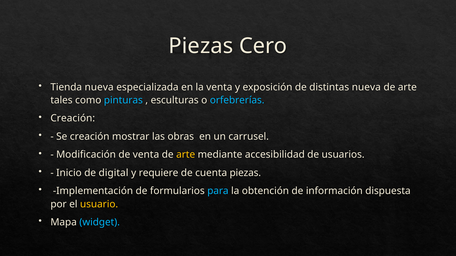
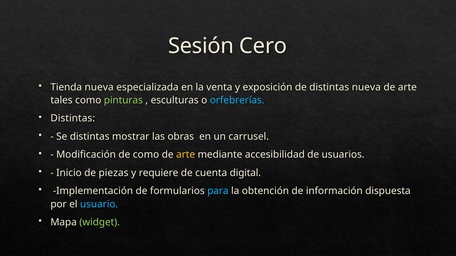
Piezas: Piezas -> Sesión (201, 46)
pinturas colour: light blue -> light green (123, 100)
Creación: Creación -> Distintas (73, 119)
Se creación: creación -> distintas (90, 137)
de venta: venta -> como (146, 155)
digital: digital -> piezas (114, 173)
cuenta piezas: piezas -> digital (245, 173)
usuario colour: yellow -> light blue (99, 205)
widget colour: light blue -> light green (100, 223)
